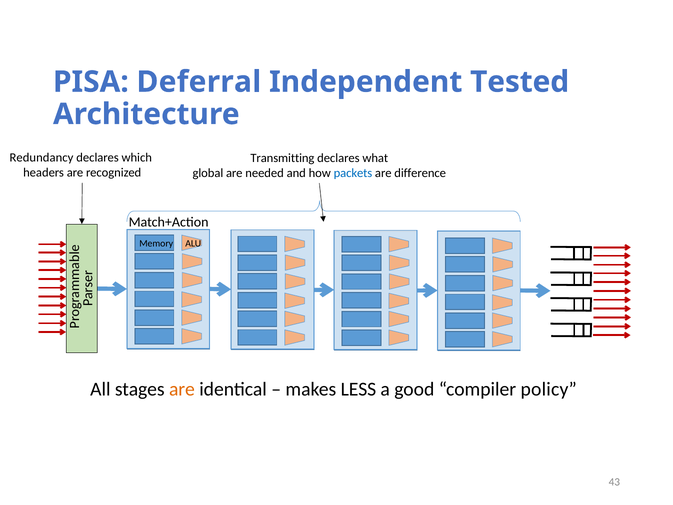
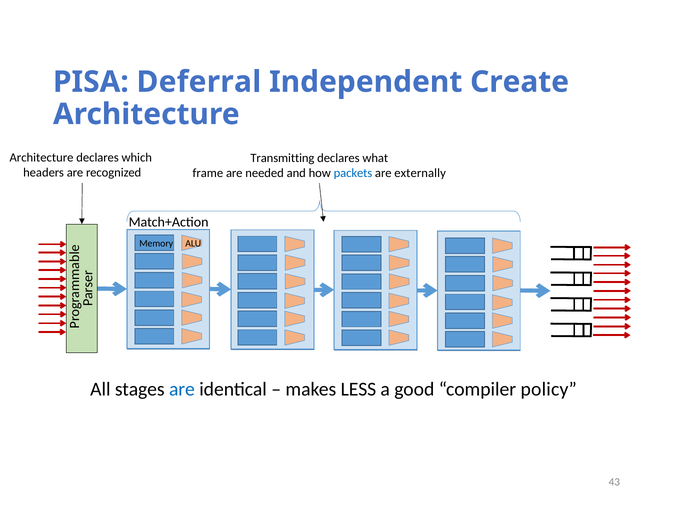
Tested: Tested -> Create (520, 82)
Redundancy: Redundancy -> Architecture (42, 158)
global: global -> frame (208, 173)
difference: difference -> externally (420, 173)
are colour: orange -> blue (182, 389)
